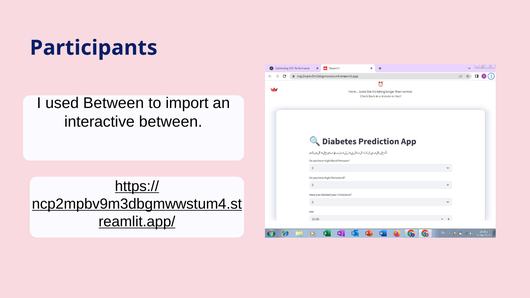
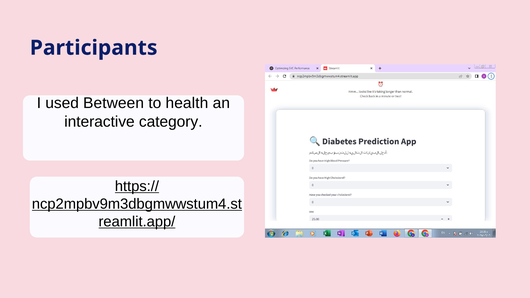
import: import -> health (187, 103)
interactive between: between -> category (171, 122)
